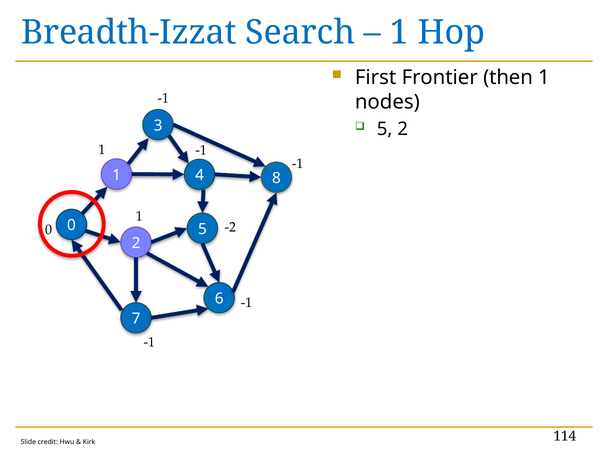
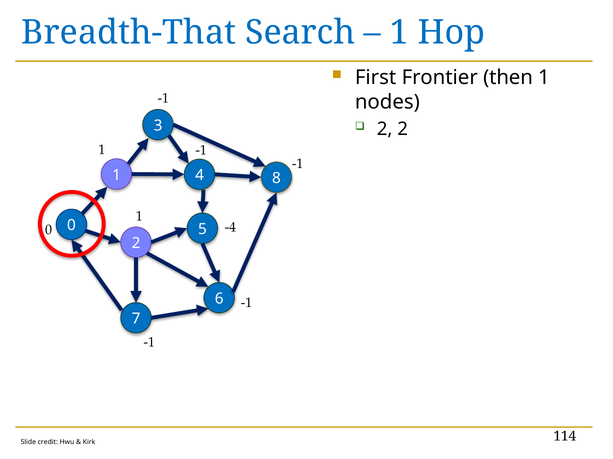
Breadth-Izzat: Breadth-Izzat -> Breadth-That (129, 33)
5: 5 -> 2 (385, 129)
-2: -2 -> -4 (230, 227)
